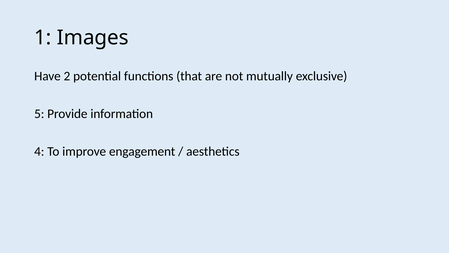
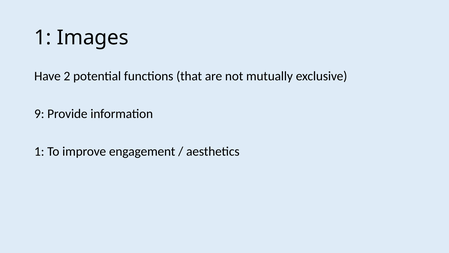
5: 5 -> 9 (39, 114)
4: 4 -> 1 (39, 151)
